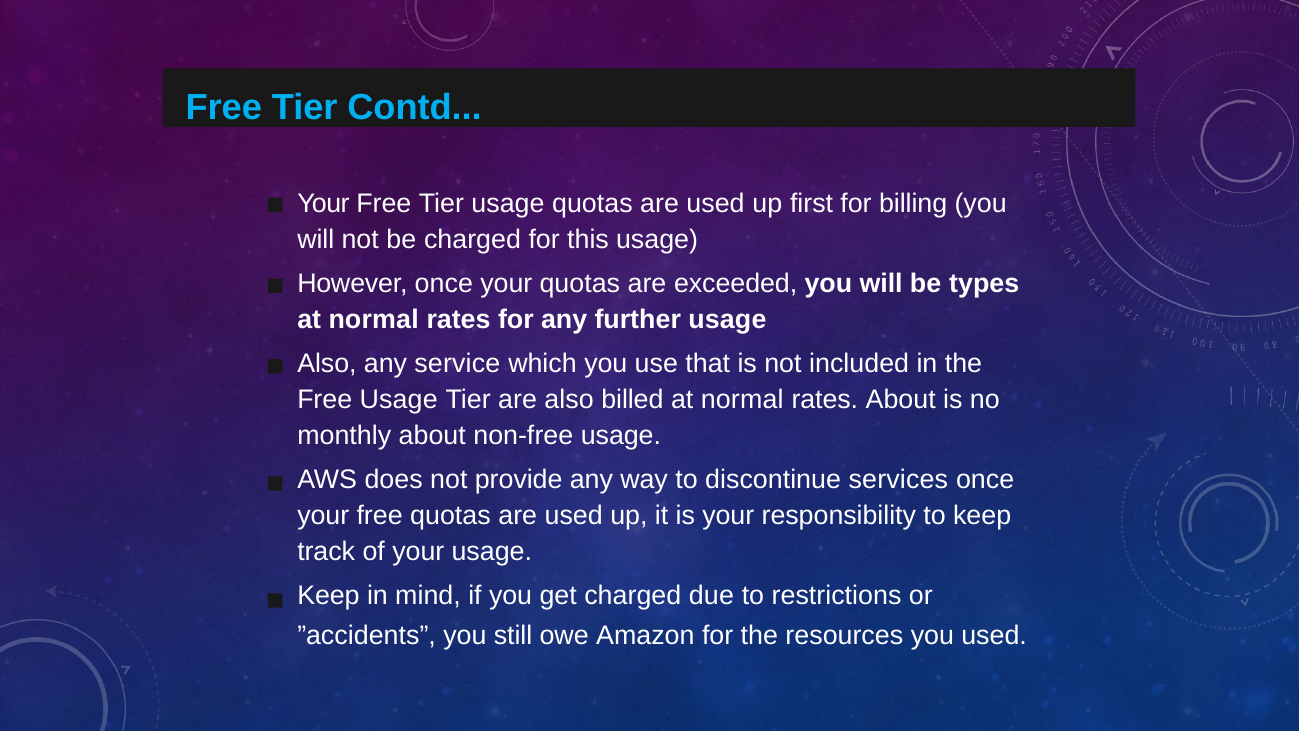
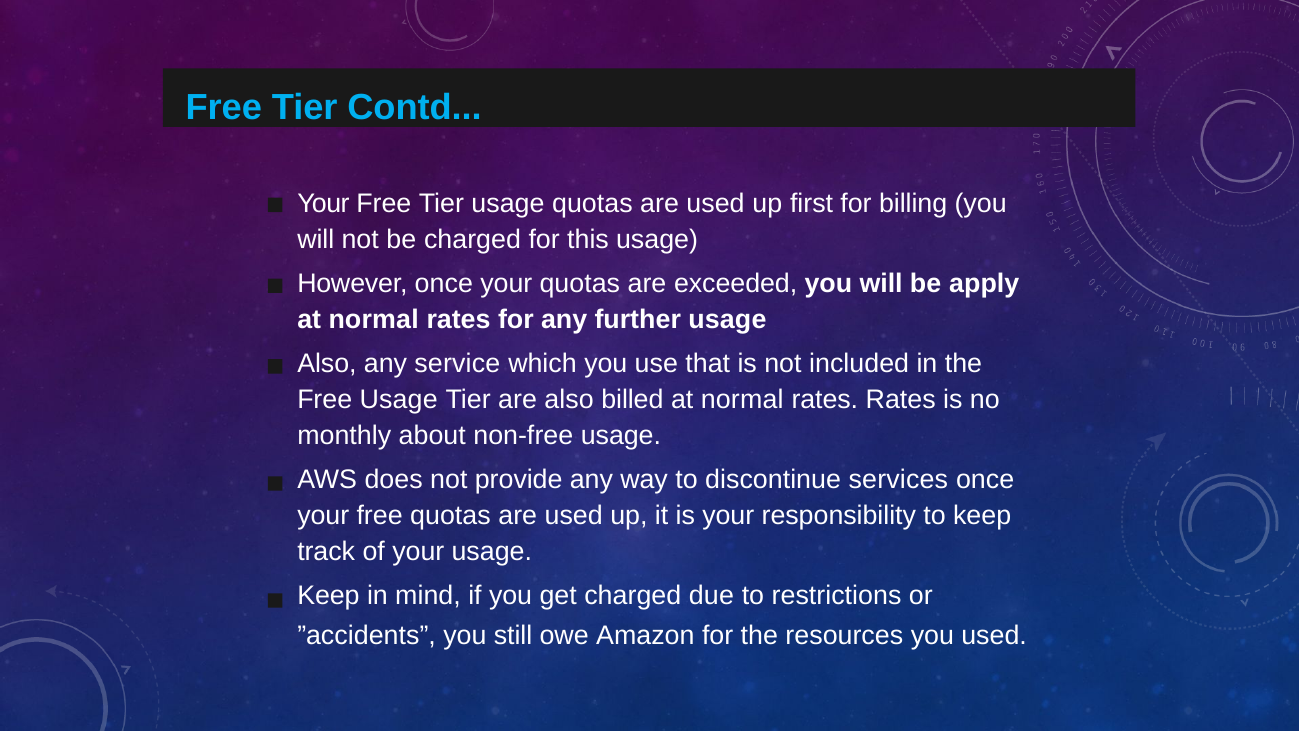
types: types -> apply (984, 283)
rates About: About -> Rates (901, 399)
